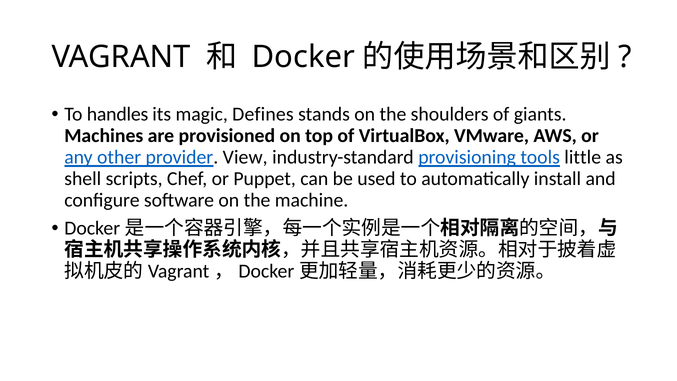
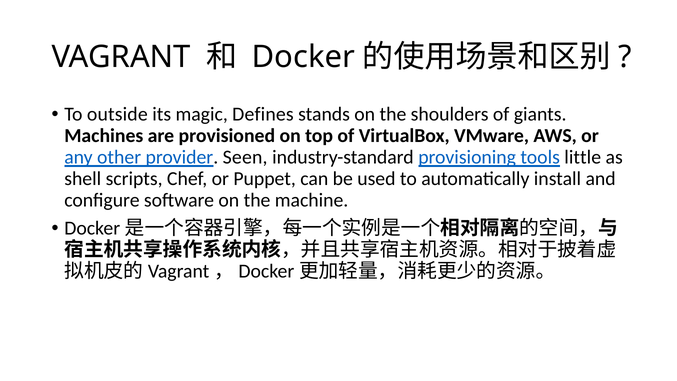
handles: handles -> outside (117, 114)
View: View -> Seen (245, 157)
